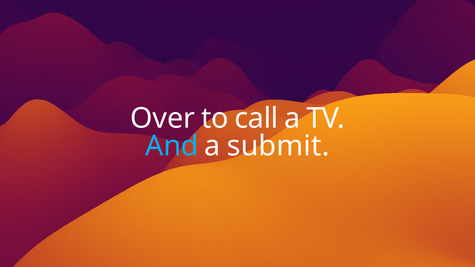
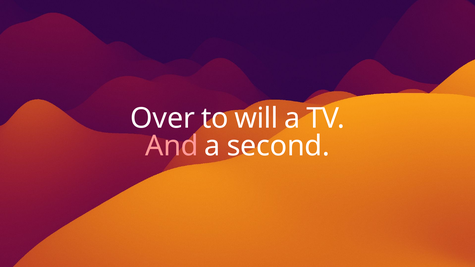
call: call -> will (256, 119)
And colour: light blue -> pink (172, 146)
submit: submit -> second (278, 146)
